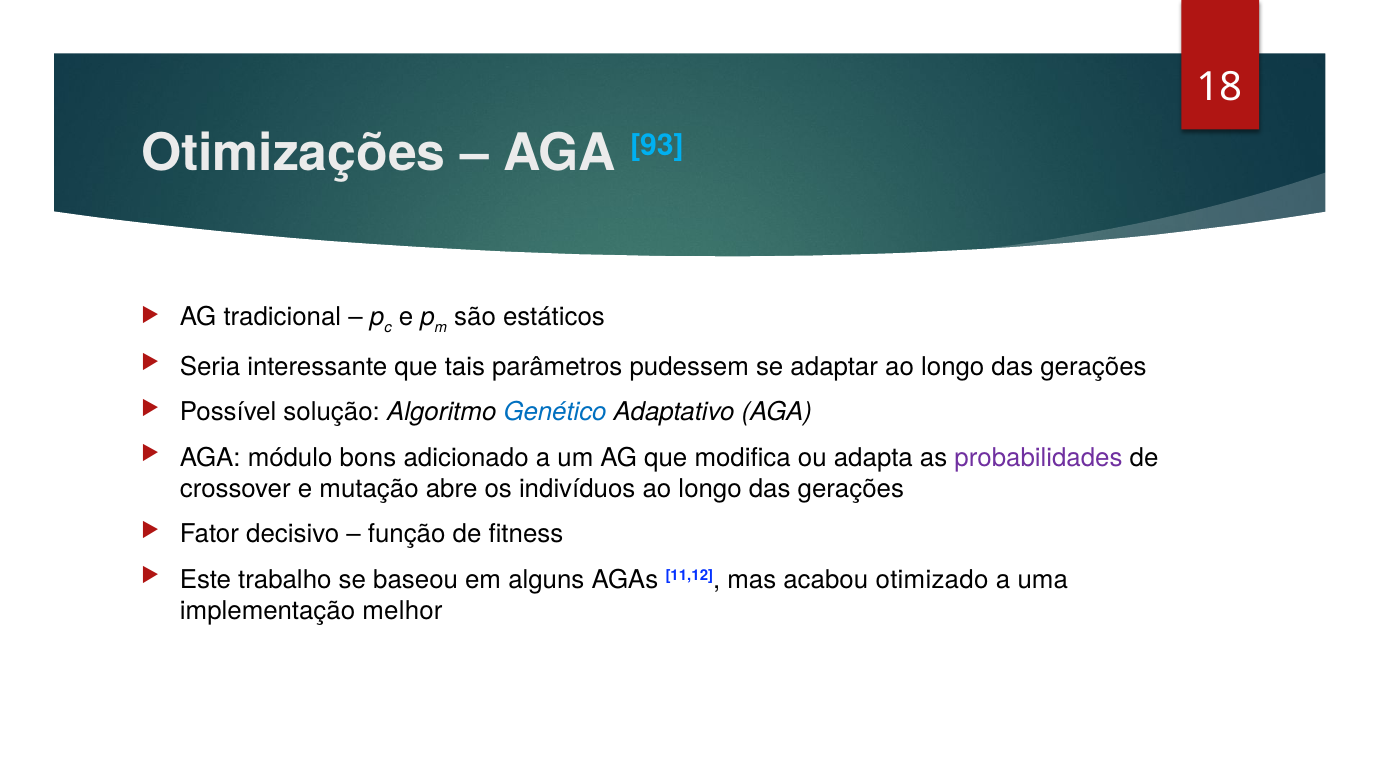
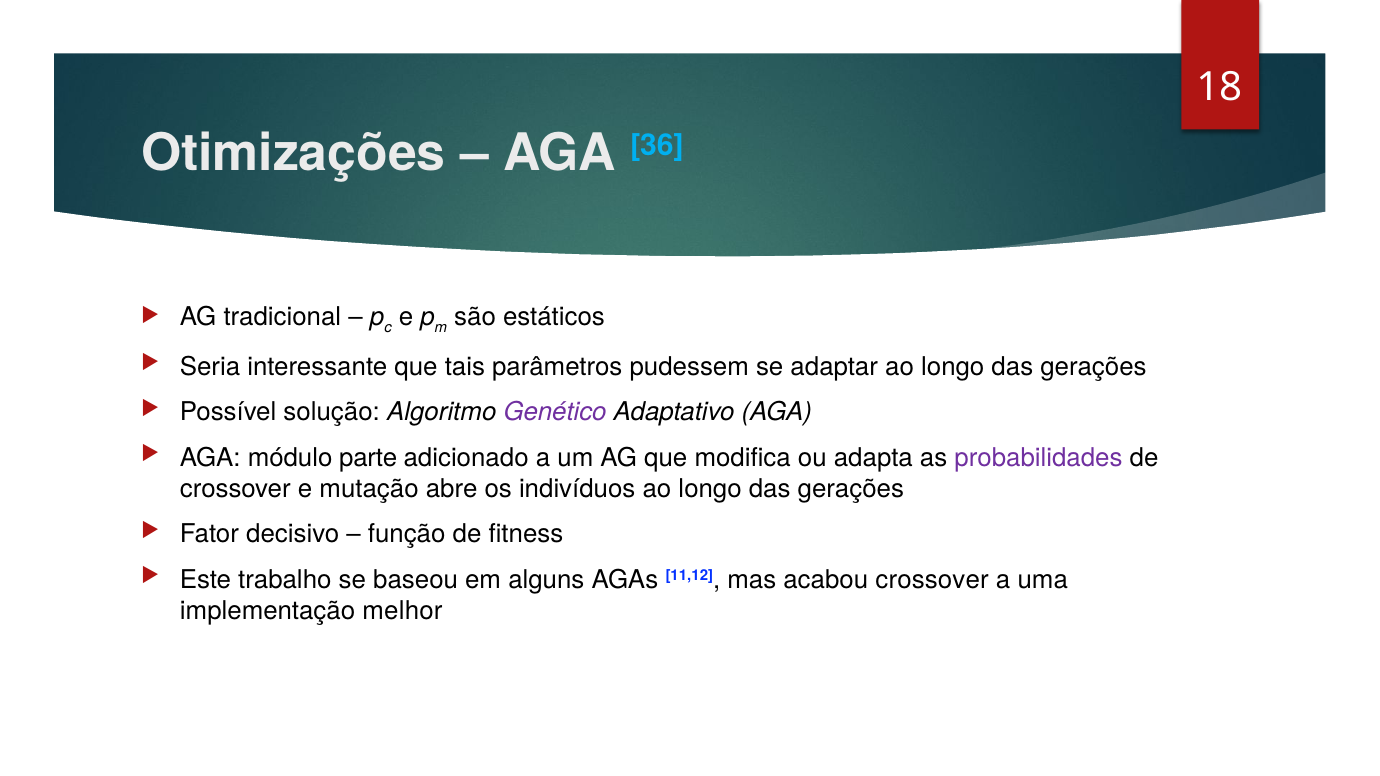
93: 93 -> 36 (657, 145)
Genético colour: blue -> purple (555, 412)
bons: bons -> parte (368, 458)
acabou otimizado: otimizado -> crossover (932, 580)
